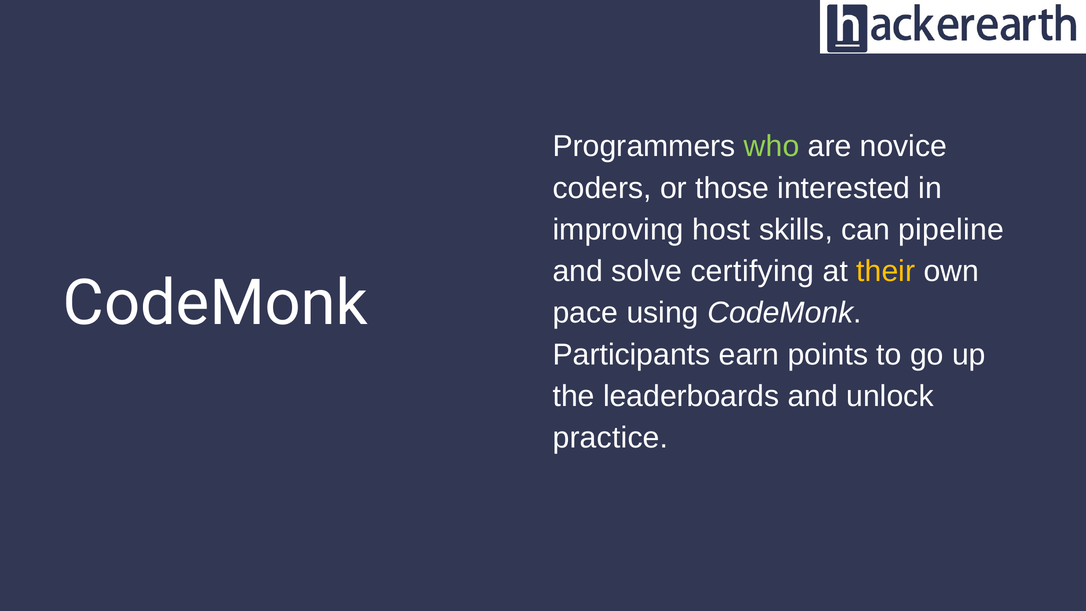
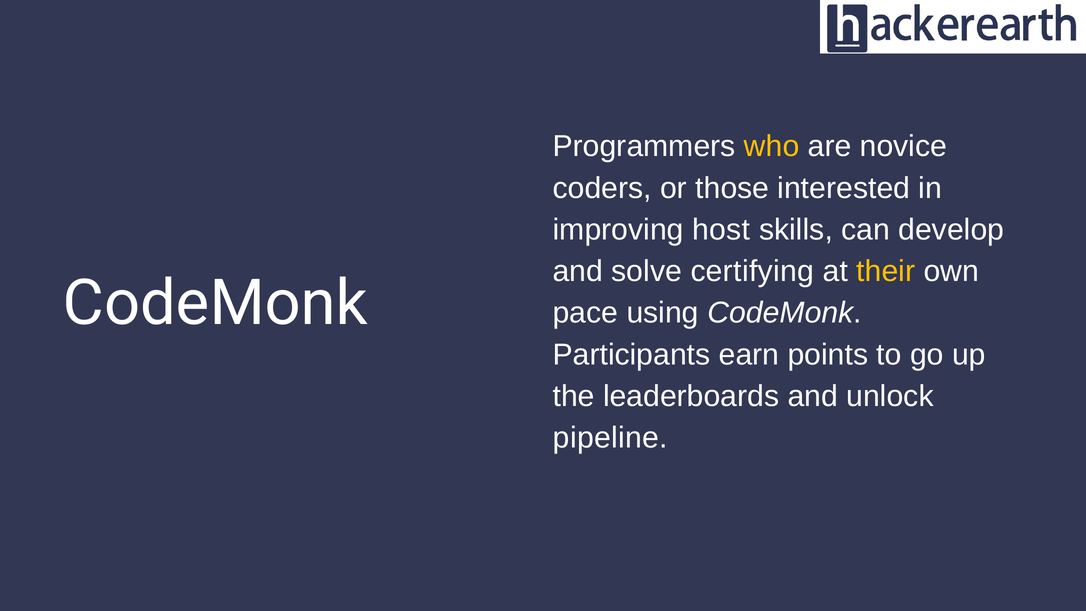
who colour: light green -> yellow (772, 146)
pipeline: pipeline -> develop (951, 230)
practice: practice -> pipeline (610, 438)
